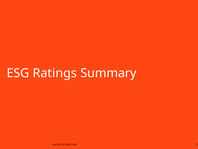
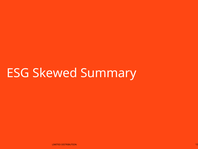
Ratings: Ratings -> Skewed (55, 73)
